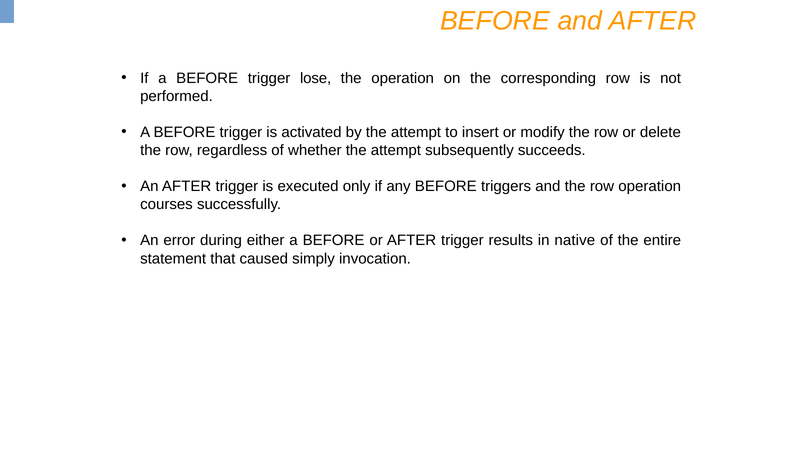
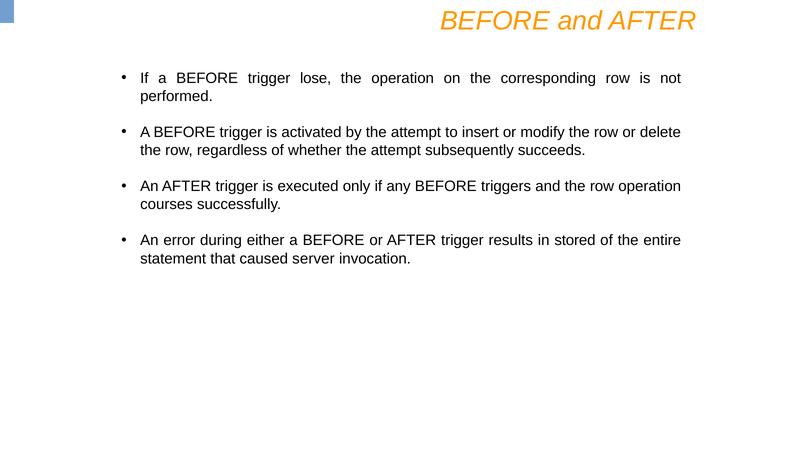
native: native -> stored (575, 241)
simply: simply -> server (313, 259)
